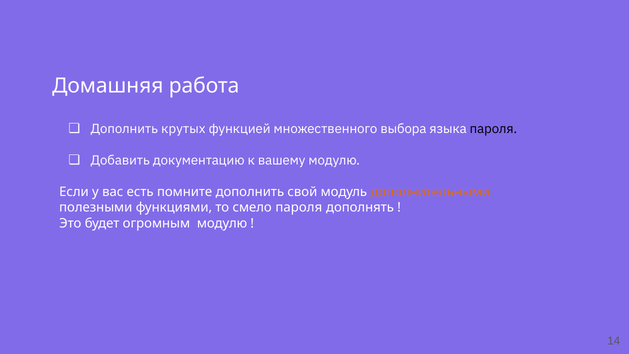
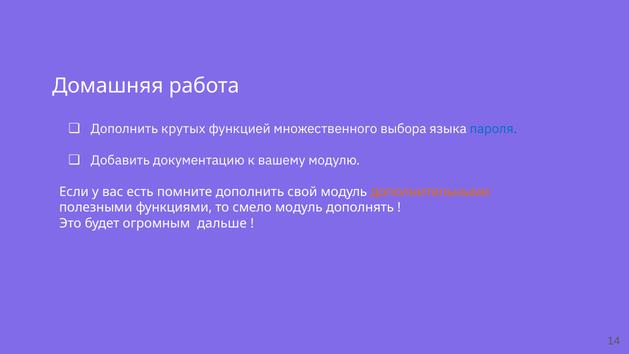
пароля colour: black -> blue (493, 129)
смело пароля: пароля -> модуль (299, 207)
огромным модулю: модулю -> дальше (222, 223)
